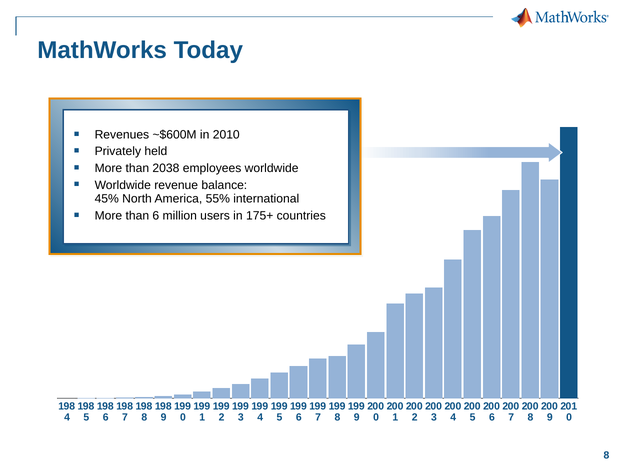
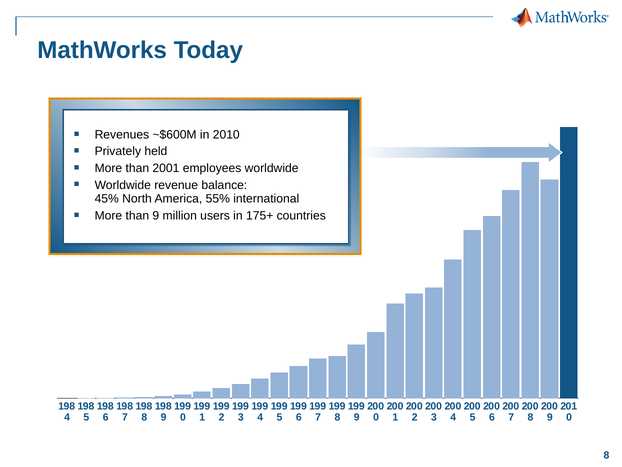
2038: 2038 -> 2001 (166, 168)
than 6: 6 -> 9 (156, 215)
